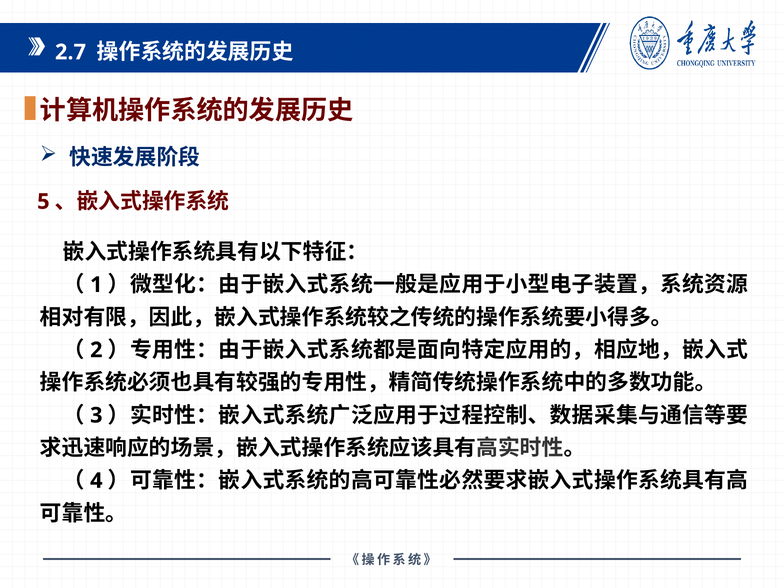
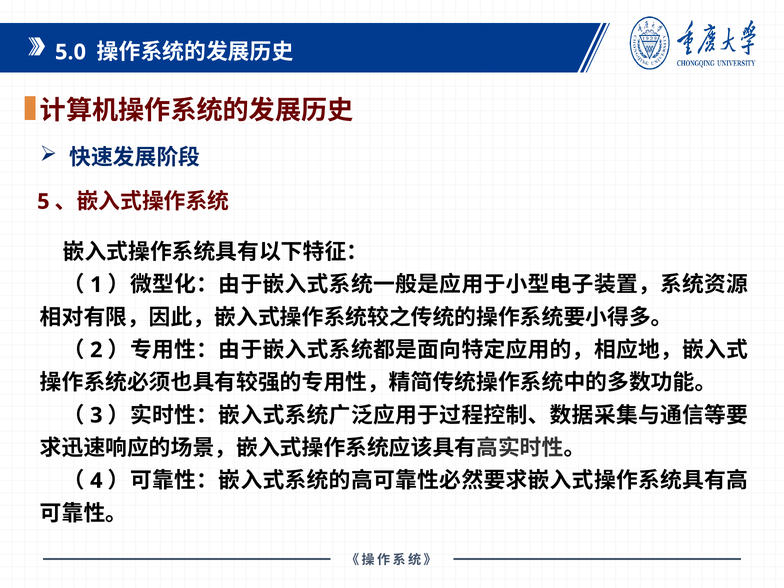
2.7: 2.7 -> 5.0 (71, 52)
